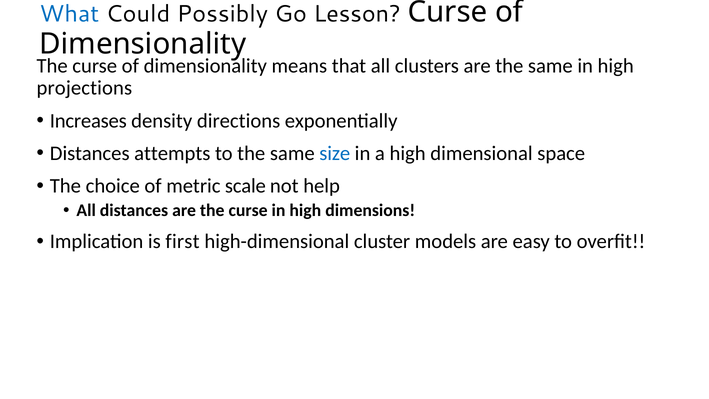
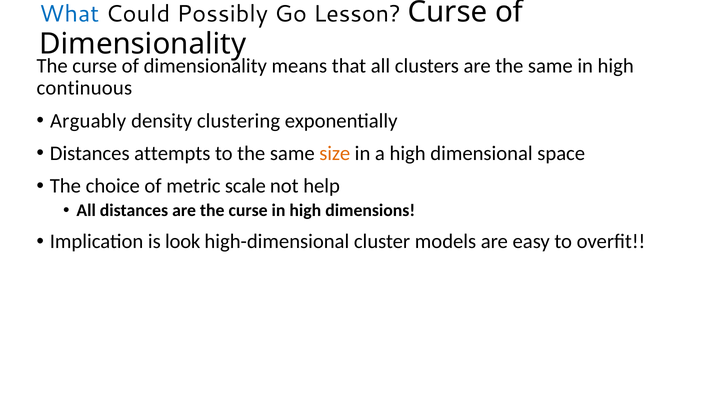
projections: projections -> continuous (84, 88)
Increases: Increases -> Arguably (88, 121)
directions: directions -> clustering (239, 121)
size colour: blue -> orange (335, 153)
first: first -> look (183, 241)
